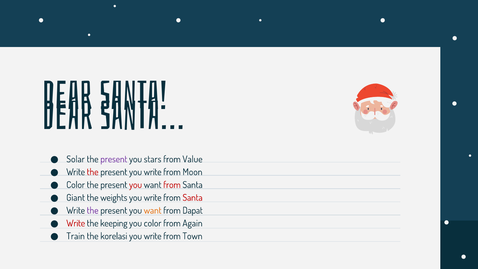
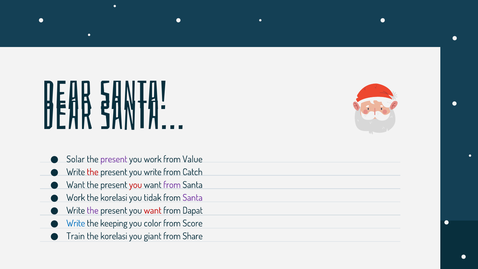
you stars: stars -> work (153, 159)
Moon: Moon -> Catch (193, 172)
Color: Color -> Want (76, 185)
from colour: red -> purple (172, 185)
Giant: Giant -> Work (76, 198)
weights: weights -> korelasi (114, 198)
write: write -> tidak (153, 198)
Santa colour: red -> purple (193, 198)
want colour: orange -> red (153, 210)
Write colour: red -> blue (76, 223)
Again: Again -> Score (193, 223)
write: write -> giant (153, 236)
Town: Town -> Share (193, 236)
